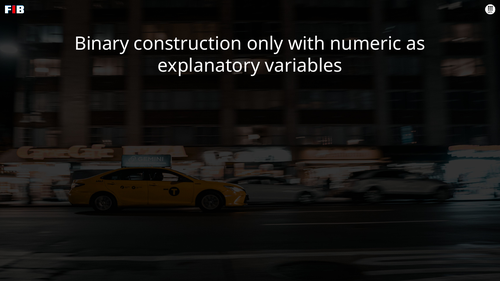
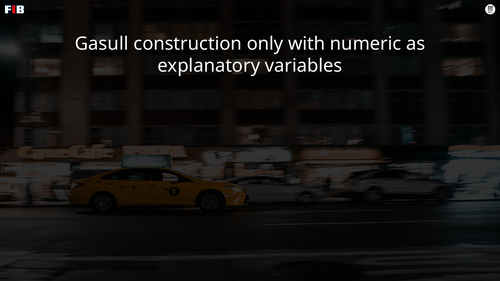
Binary: Binary -> Gasull (102, 44)
